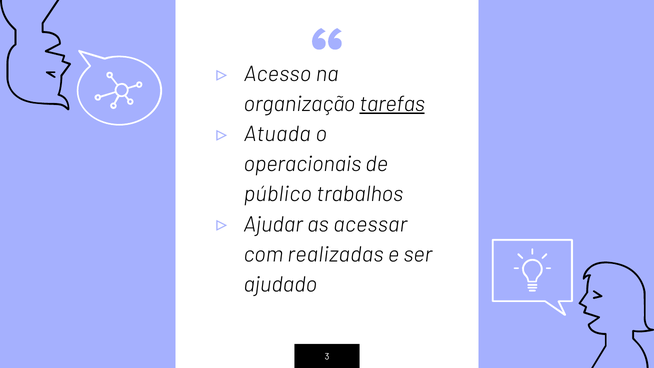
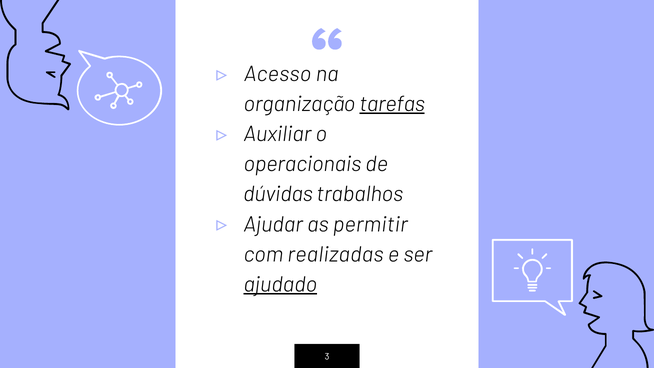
Atuada: Atuada -> Auxiliar (277, 134)
público: público -> dúvidas (278, 194)
acessar: acessar -> permitir (370, 224)
ajudado underline: none -> present (280, 284)
